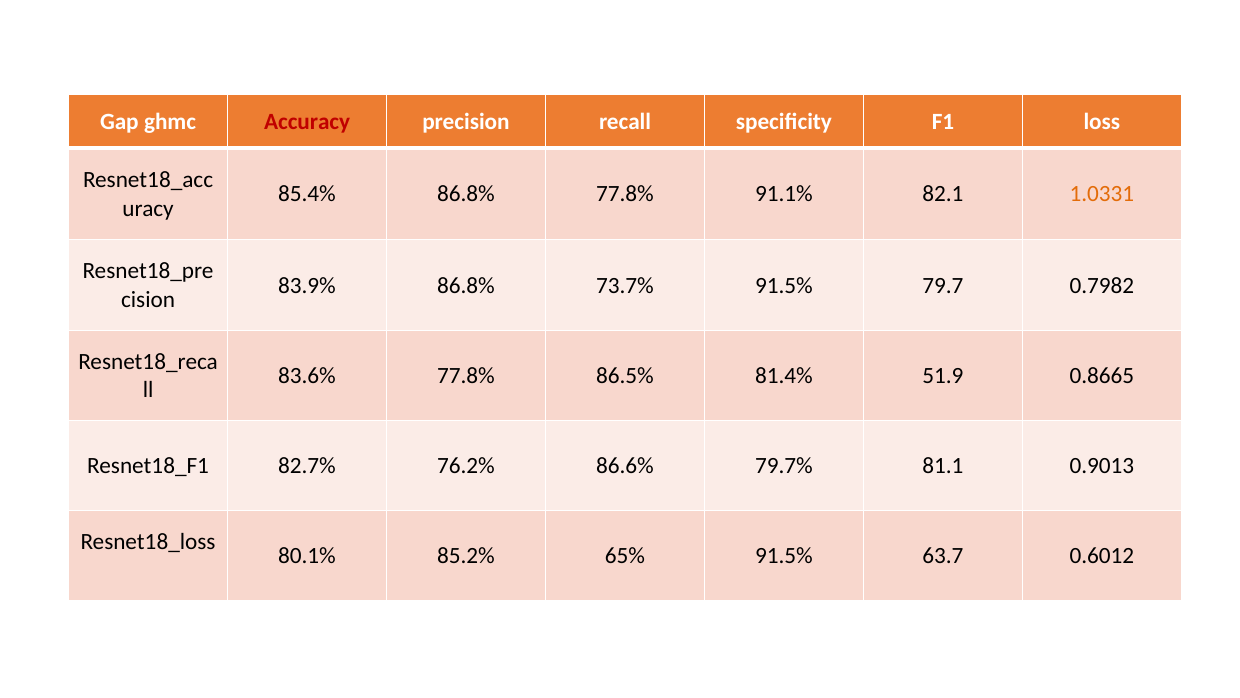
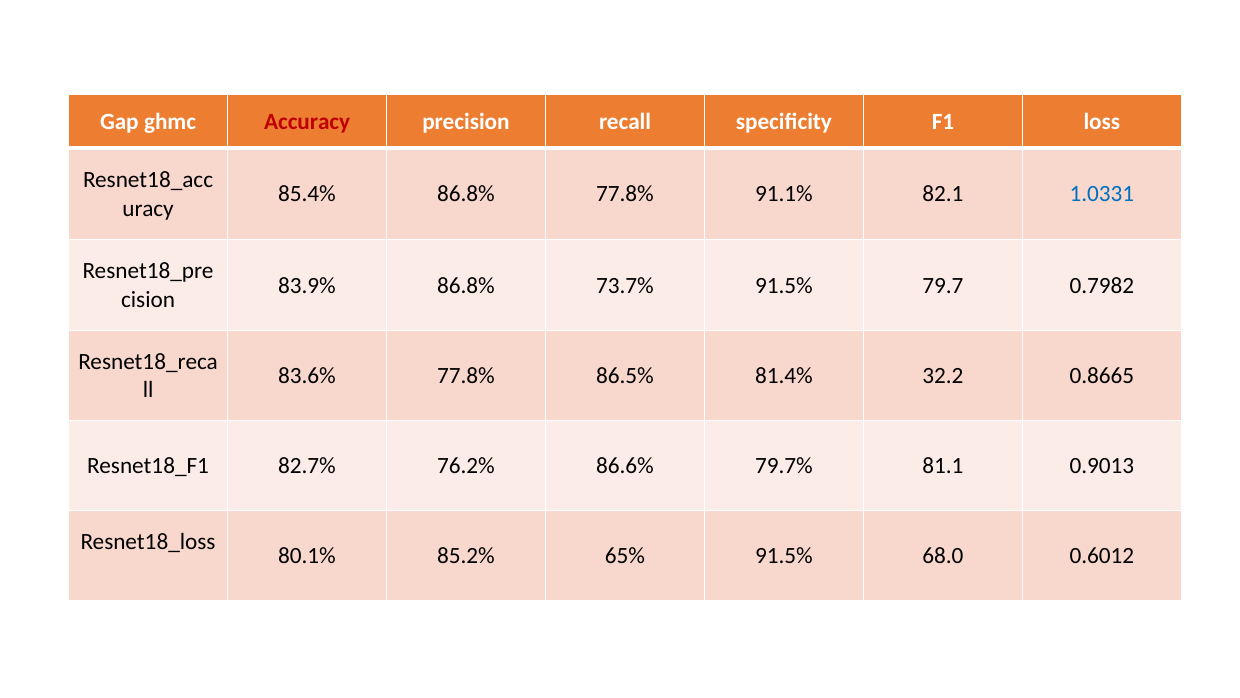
1.0331 colour: orange -> blue (1102, 194)
51.9: 51.9 -> 32.2 (943, 375)
63.7: 63.7 -> 68.0 (943, 556)
